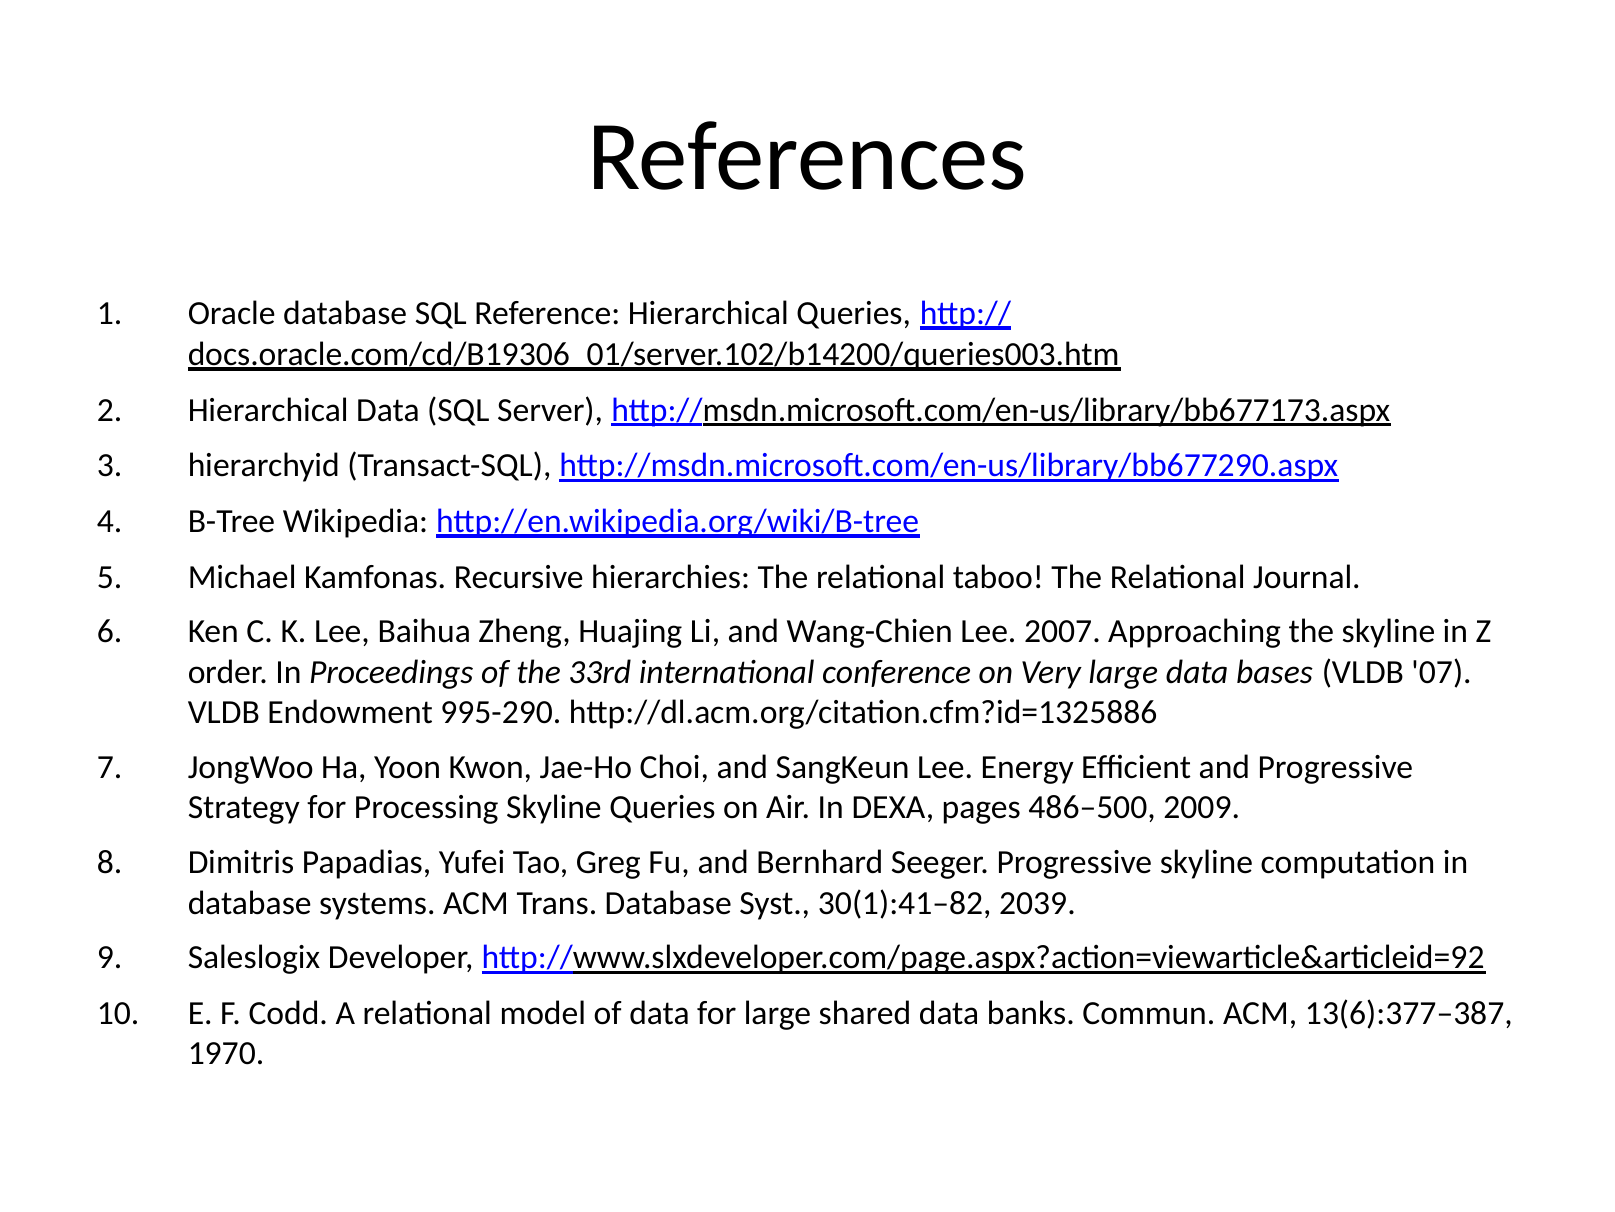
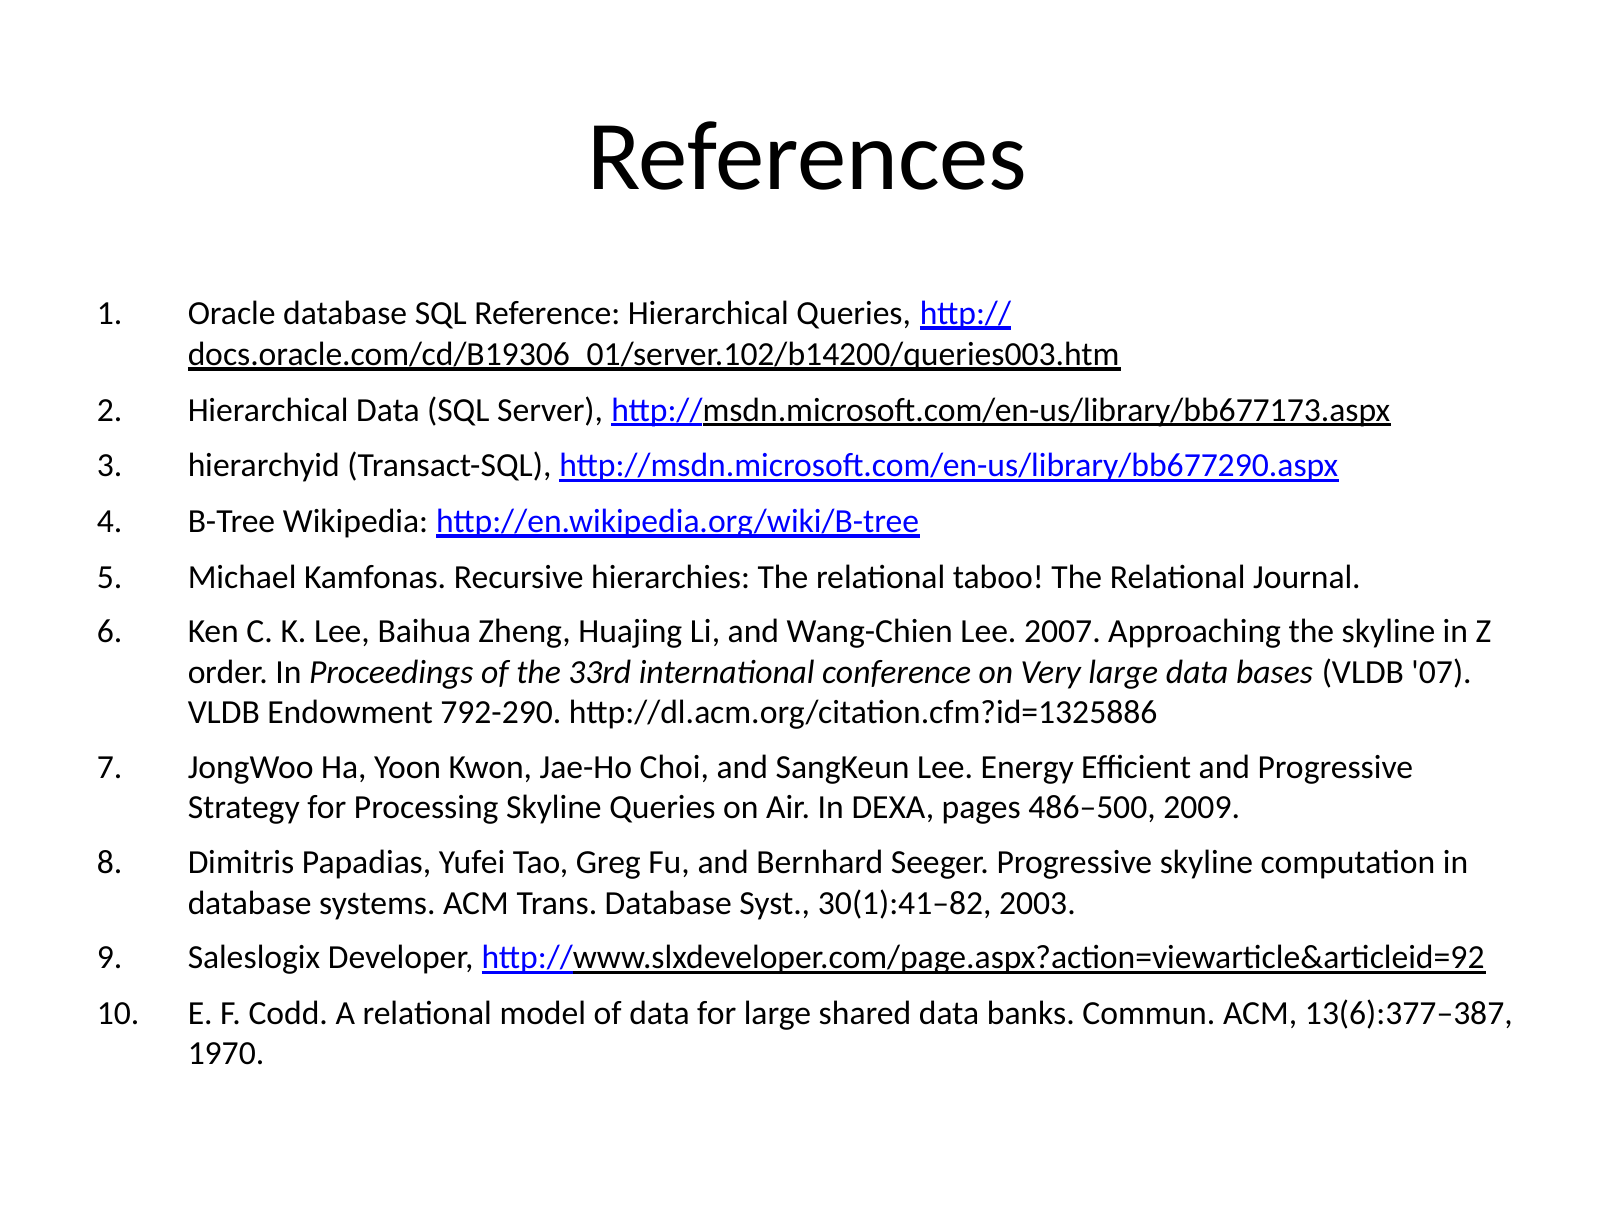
995-290: 995-290 -> 792-290 (501, 712)
2039: 2039 -> 2003 (1037, 902)
